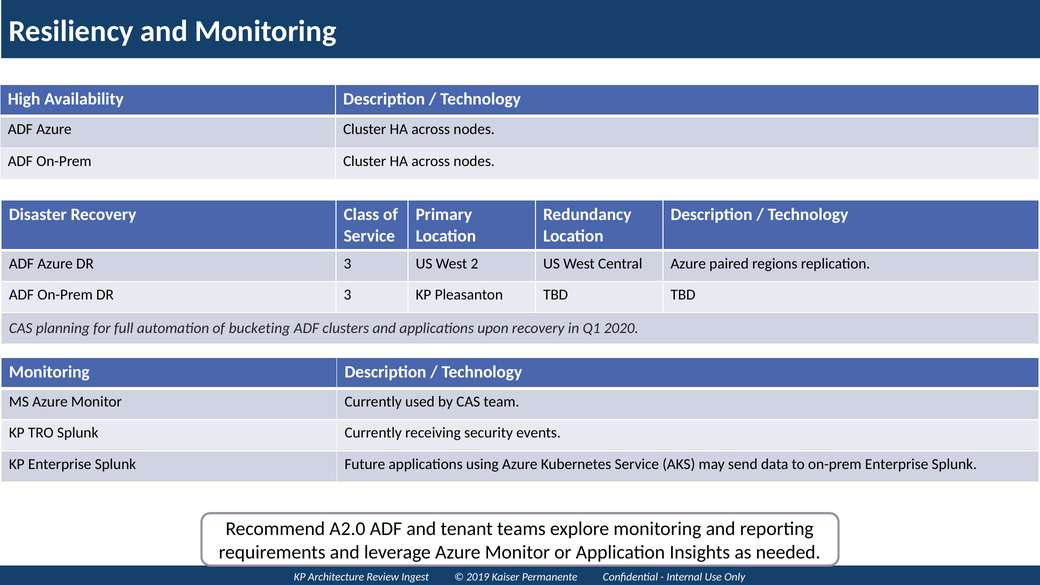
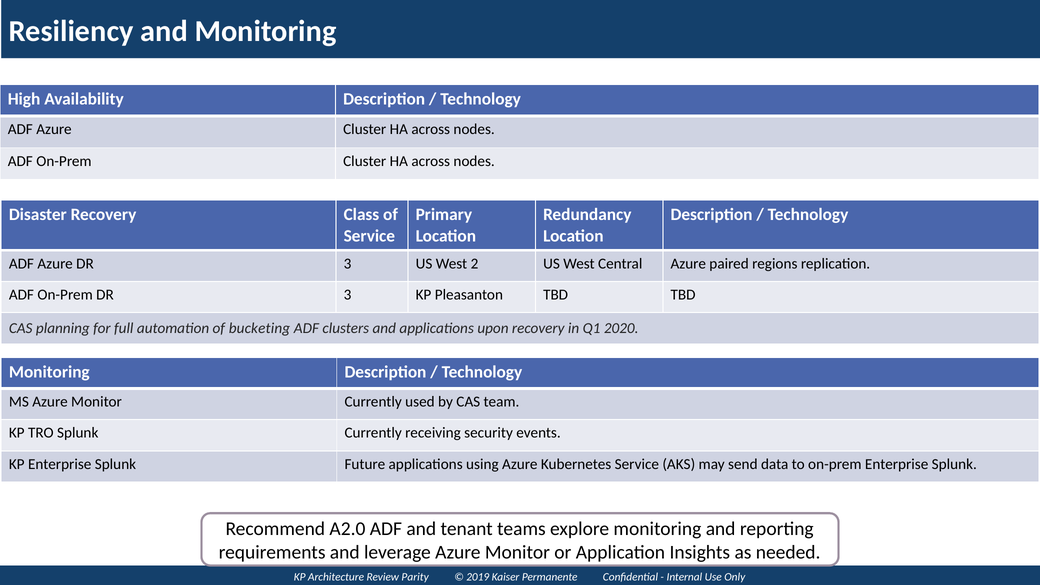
Ingest: Ingest -> Parity (415, 577)
